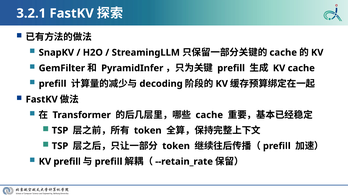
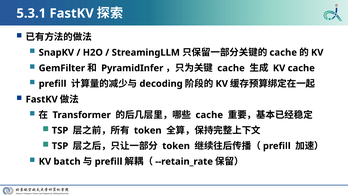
3.2.1: 3.2.1 -> 5.3.1 (31, 13)
prefill: prefill -> cache (231, 68)
KV prefill: prefill -> batch (67, 161)
